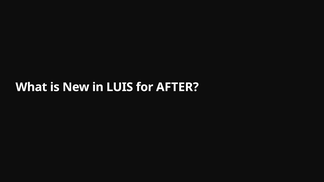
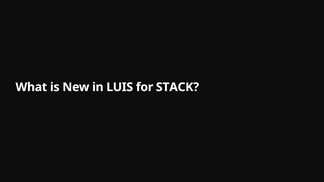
AFTER: AFTER -> STACK (177, 87)
